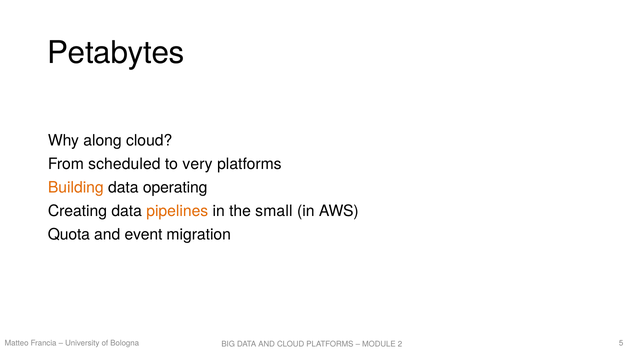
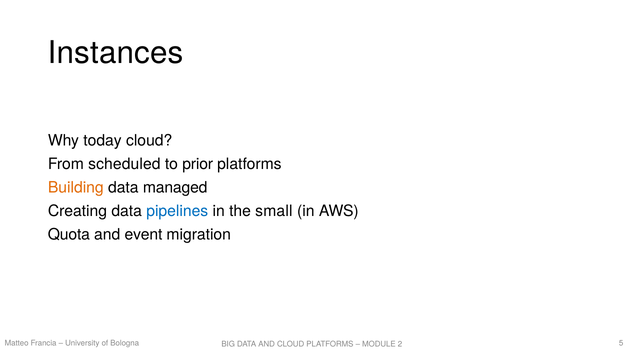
Petabytes: Petabytes -> Instances (116, 53)
along: along -> today (102, 141)
very: very -> prior (198, 164)
operating: operating -> managed (175, 188)
pipelines colour: orange -> blue (177, 211)
